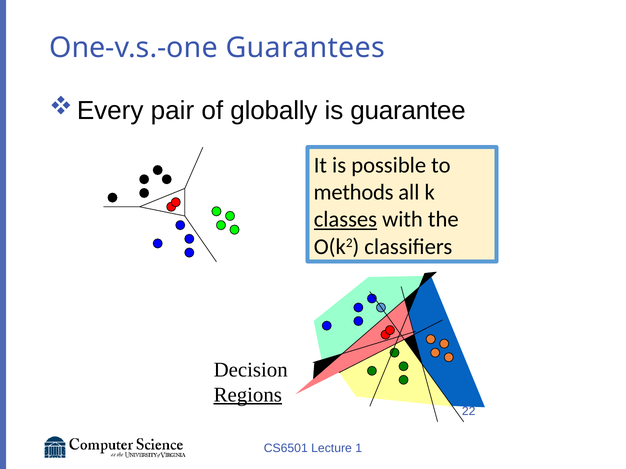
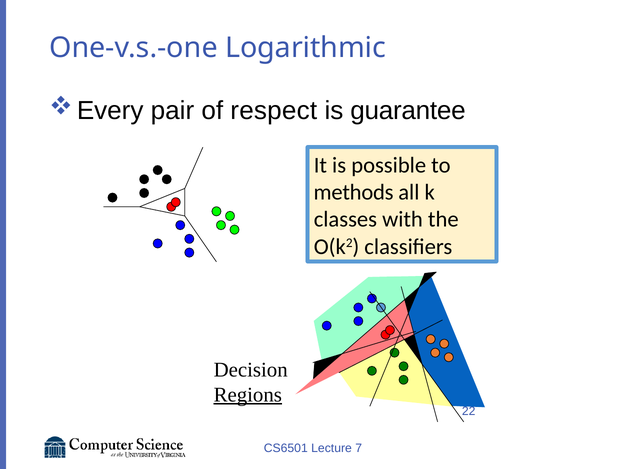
Guarantees: Guarantees -> Logarithmic (306, 48)
globally: globally -> respect (274, 111)
classes underline: present -> none (345, 220)
1: 1 -> 7 (359, 449)
